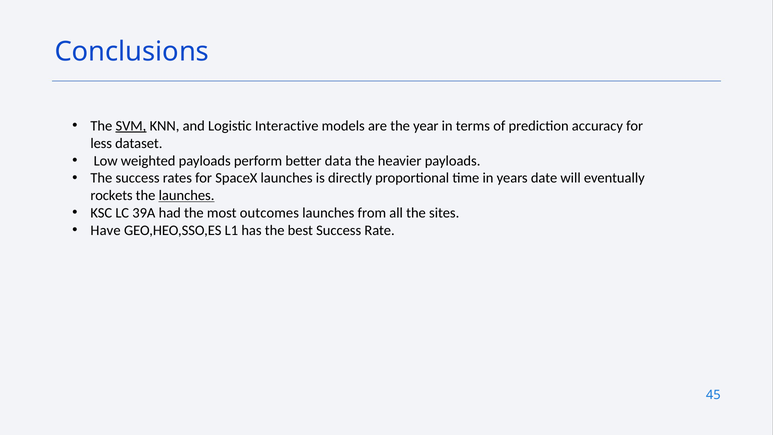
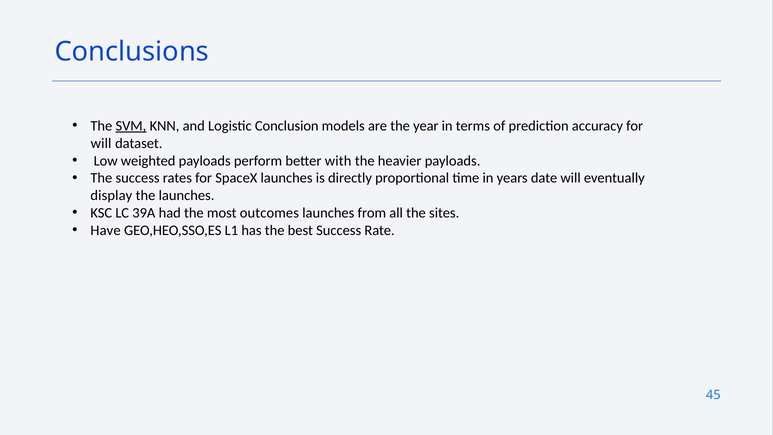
Interactive: Interactive -> Conclusion (287, 126)
less: less -> will (101, 143)
data: data -> with (338, 161)
rockets: rockets -> display (111, 195)
launches underline: present -> none (187, 195)
